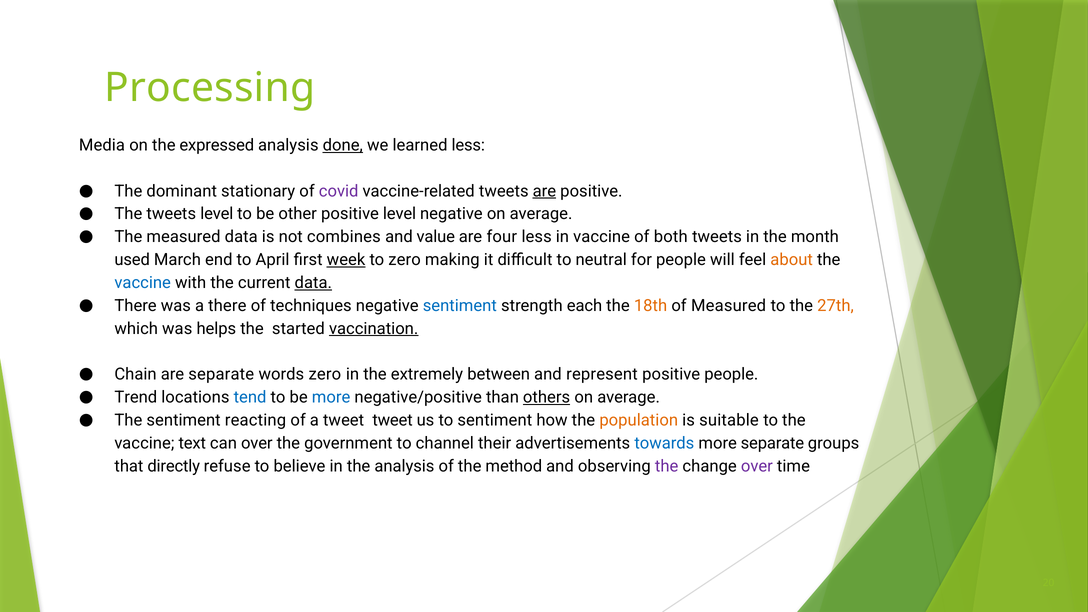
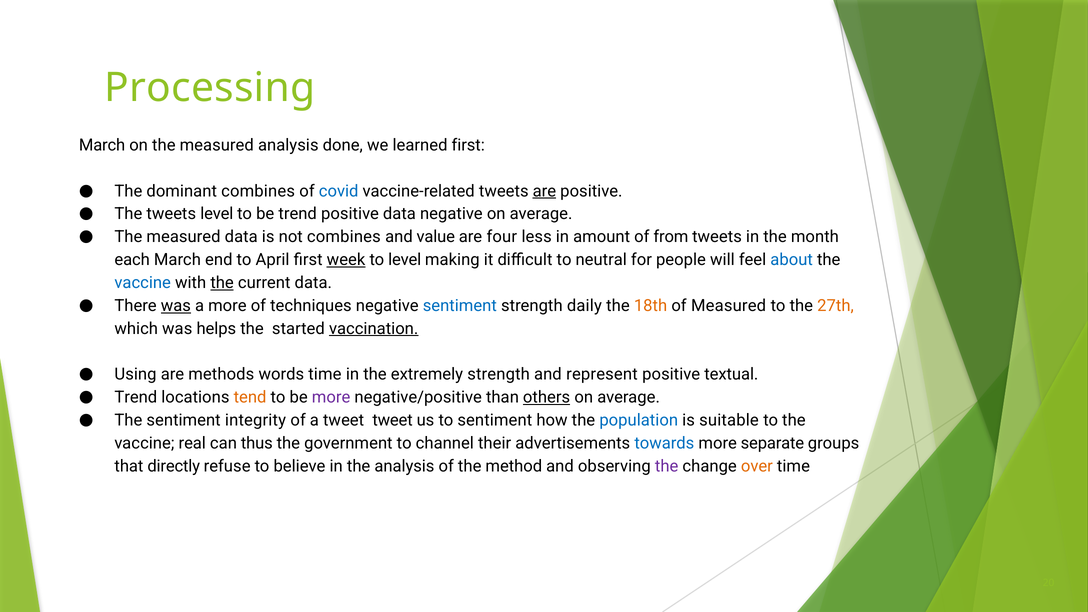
Media: Media -> March (102, 145)
on the expressed: expressed -> measured (217, 145)
done underline: present -> none (343, 145)
learned less: less -> first (468, 145)
dominant stationary: stationary -> combines (258, 191)
covid colour: purple -> blue (339, 191)
be other: other -> trend (298, 214)
positive level: level -> data (399, 214)
in vaccine: vaccine -> amount (602, 237)
both: both -> from (671, 237)
used: used -> each (132, 260)
to zero: zero -> level (405, 260)
about colour: orange -> blue (792, 260)
the underline: none -> present (222, 283)
data underline: present -> none (313, 283)
was underline: none -> present (176, 306)
a there: there -> more (227, 306)
each: each -> daily (584, 306)
Chain: Chain -> Using (135, 374)
are separate: separate -> methods (221, 374)
words zero: zero -> time (325, 374)
extremely between: between -> strength (499, 374)
positive people: people -> textual (731, 374)
tend colour: blue -> orange (250, 397)
more colour: blue -> purple (331, 397)
reacting: reacting -> integrity (255, 420)
population colour: orange -> blue (639, 420)
text: text -> real (192, 443)
can over: over -> thus (257, 443)
over colour: purple -> orange (757, 466)
